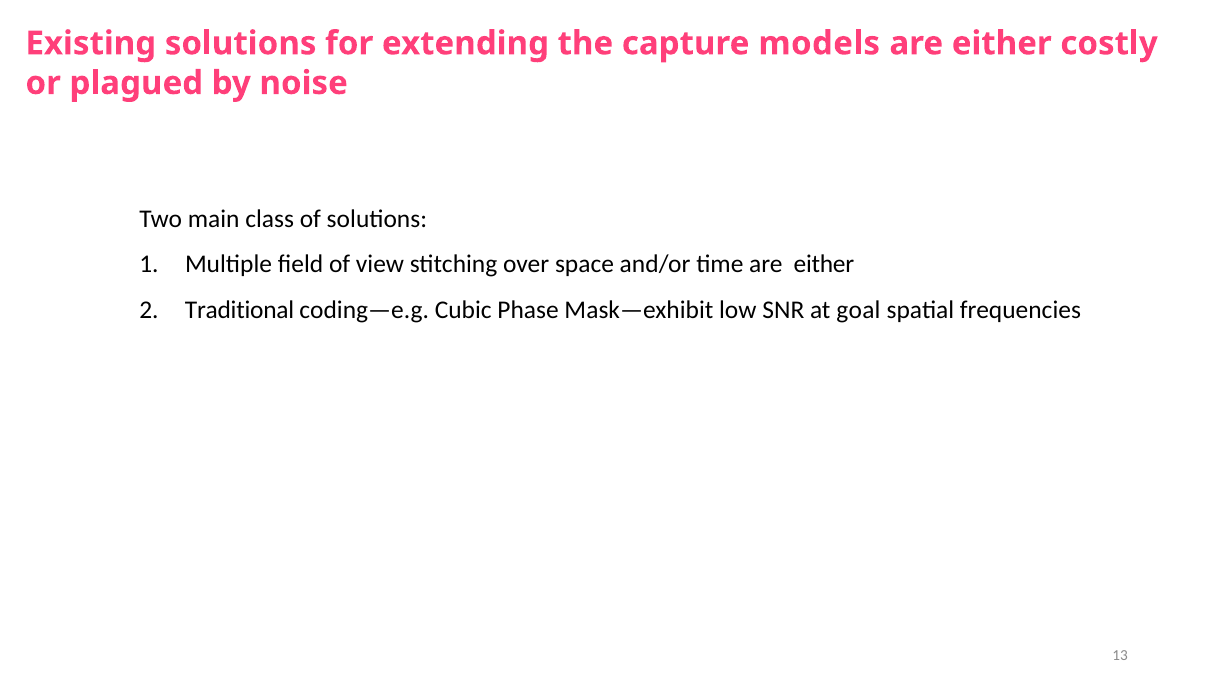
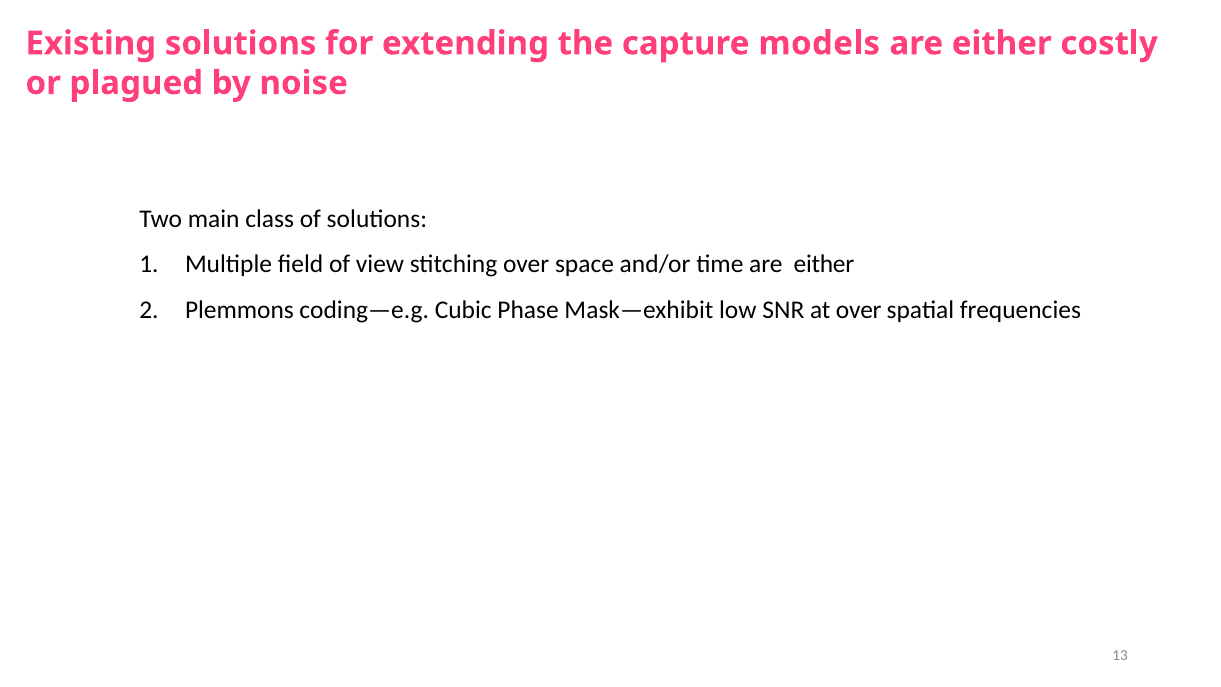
Traditional: Traditional -> Plemmons (239, 310)
at goal: goal -> over (859, 310)
